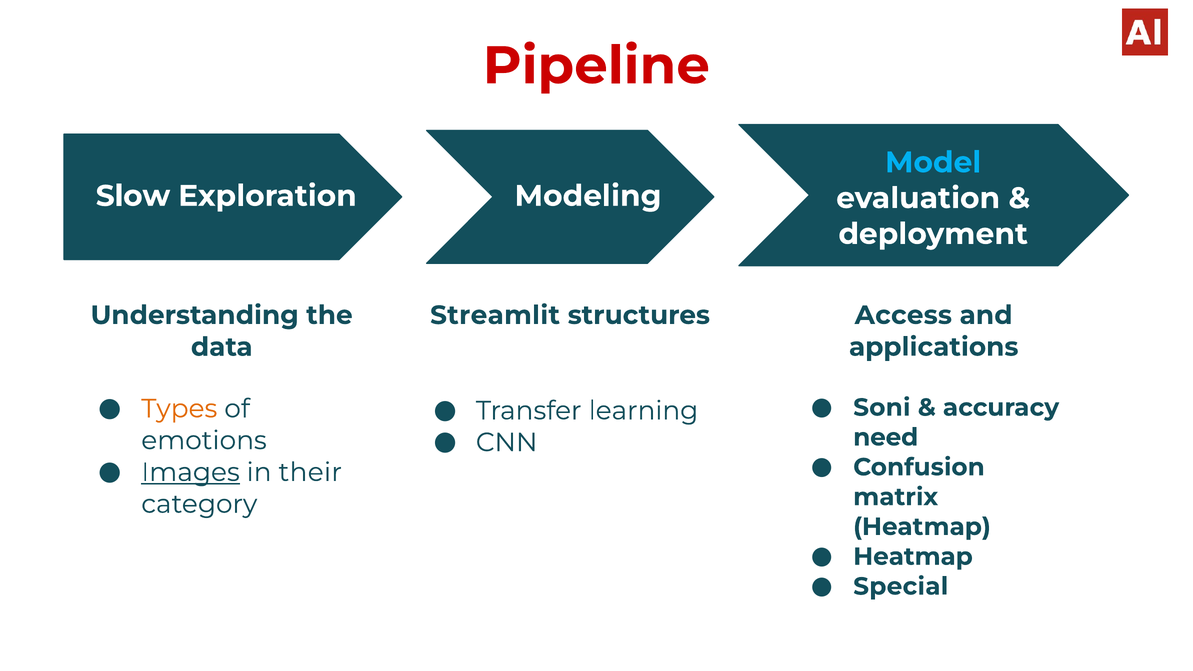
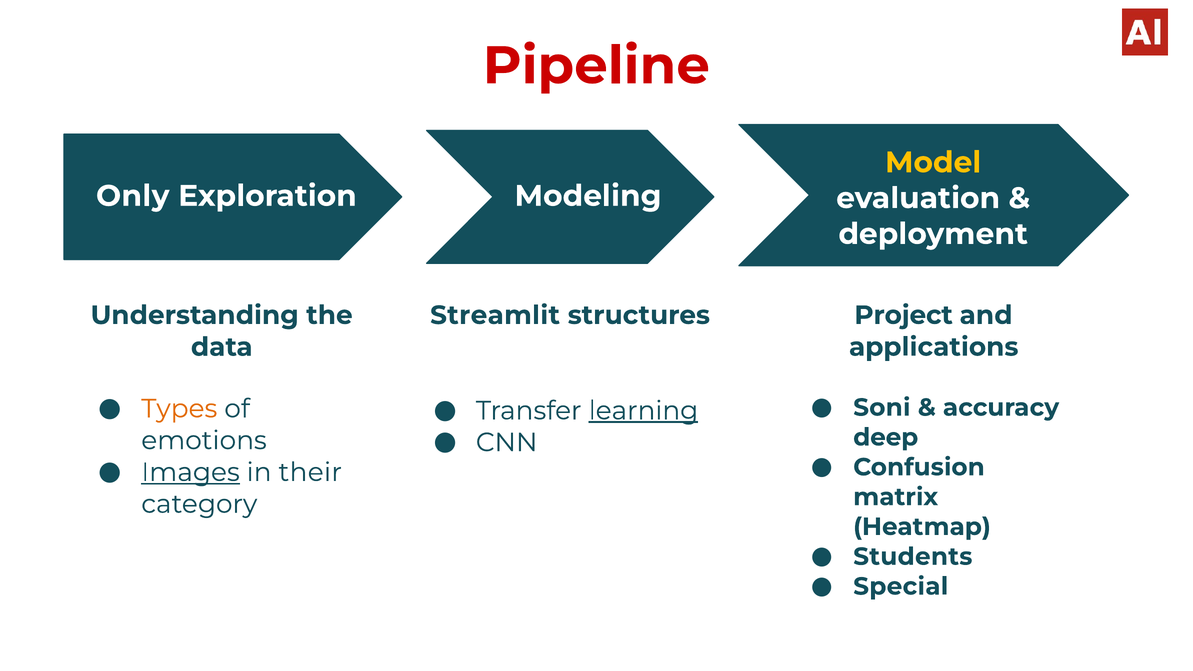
Model colour: light blue -> yellow (933, 162)
Slow: Slow -> Only (133, 196)
Access: Access -> Project (904, 315)
learning underline: none -> present (643, 411)
need: need -> deep (886, 437)
Heatmap: Heatmap -> Students (913, 557)
